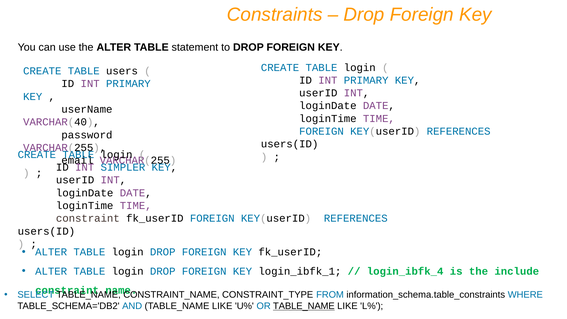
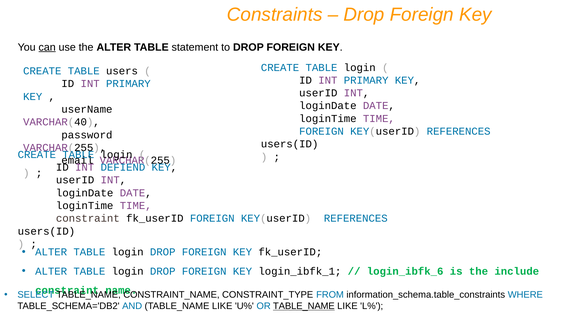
can underline: none -> present (47, 47)
SIMPLER: SIMPLER -> DEFIEND (123, 167)
login_ibfk_4: login_ibfk_4 -> login_ibfk_6 (405, 271)
